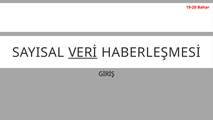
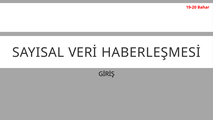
VERİ underline: present -> none (83, 52)
